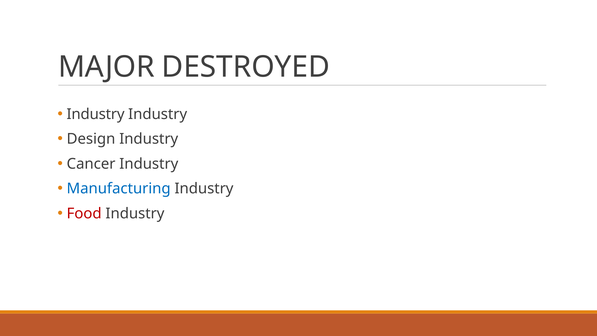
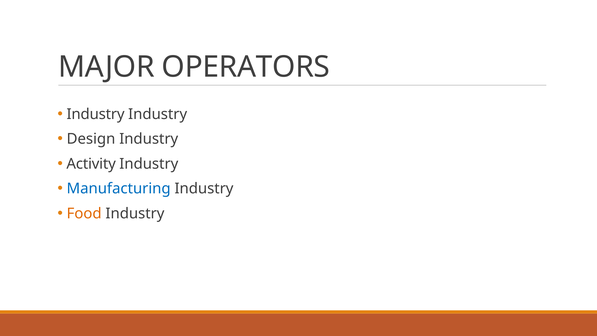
DESTROYED: DESTROYED -> OPERATORS (246, 67)
Cancer: Cancer -> Activity (91, 164)
Food colour: red -> orange (84, 213)
